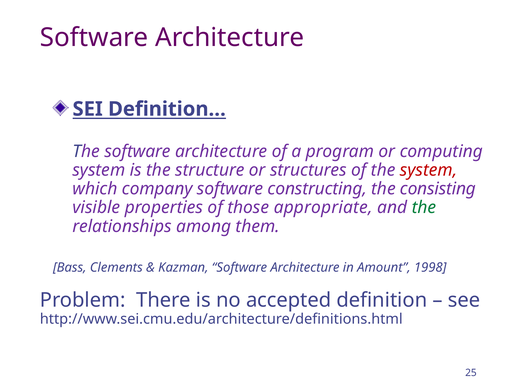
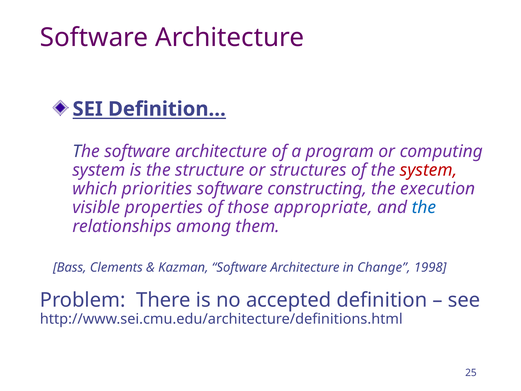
company: company -> priorities (157, 189)
consisting: consisting -> execution (438, 189)
the colour: green -> blue (424, 207)
Amount: Amount -> Change (384, 267)
